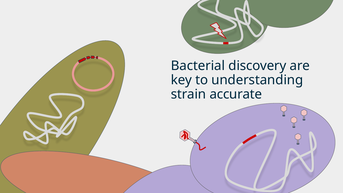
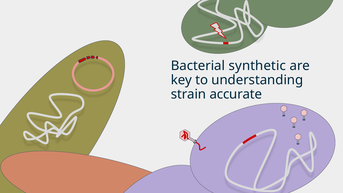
discovery: discovery -> synthetic (257, 66)
